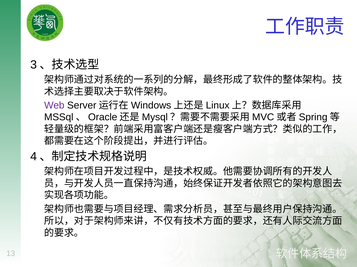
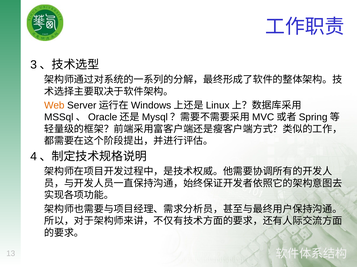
Web colour: purple -> orange (54, 106)
